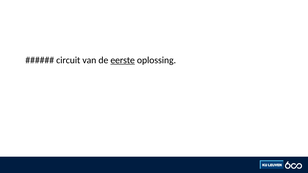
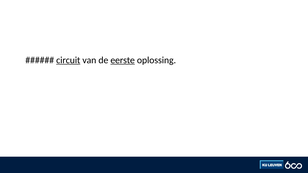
circuit underline: none -> present (68, 60)
